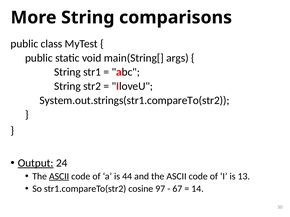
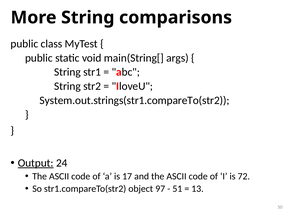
ASCII underline: present -> none (59, 177)
44: 44 -> 17 (127, 177)
13: 13 -> 72 (244, 177)
cosine: cosine -> object (141, 189)
67: 67 -> 51 (177, 189)
14: 14 -> 13 (198, 189)
